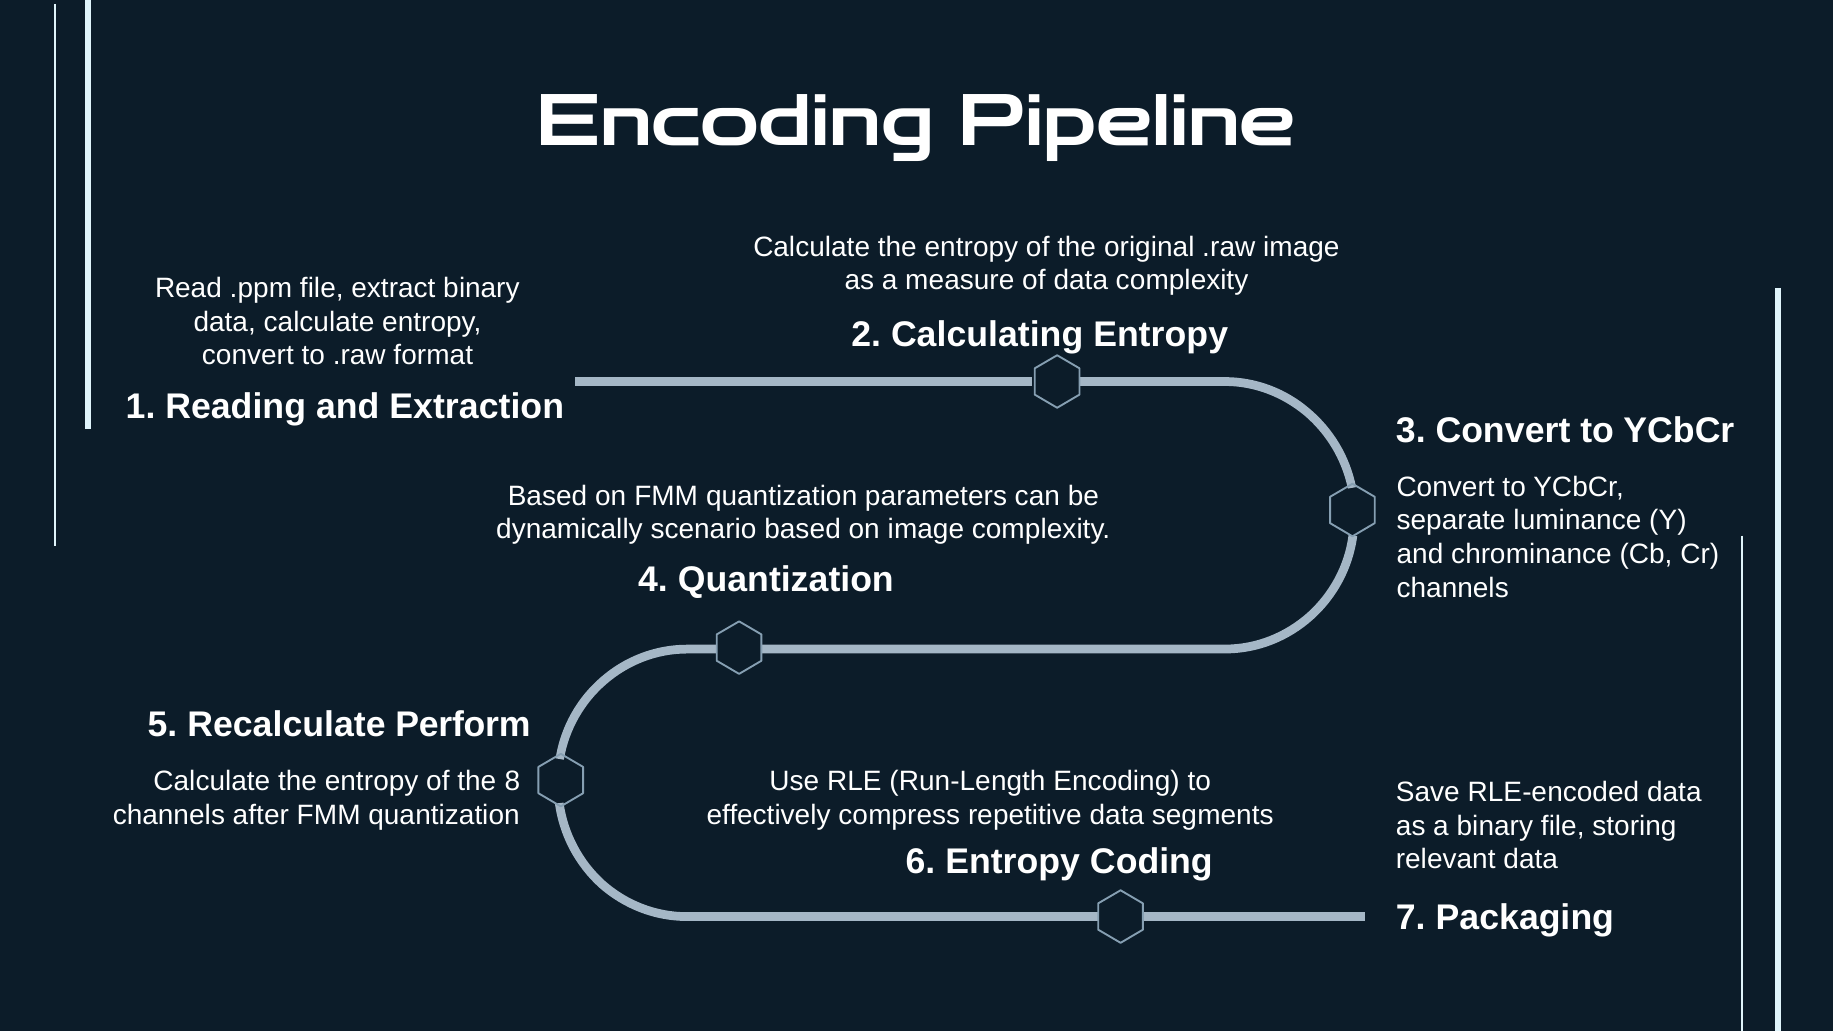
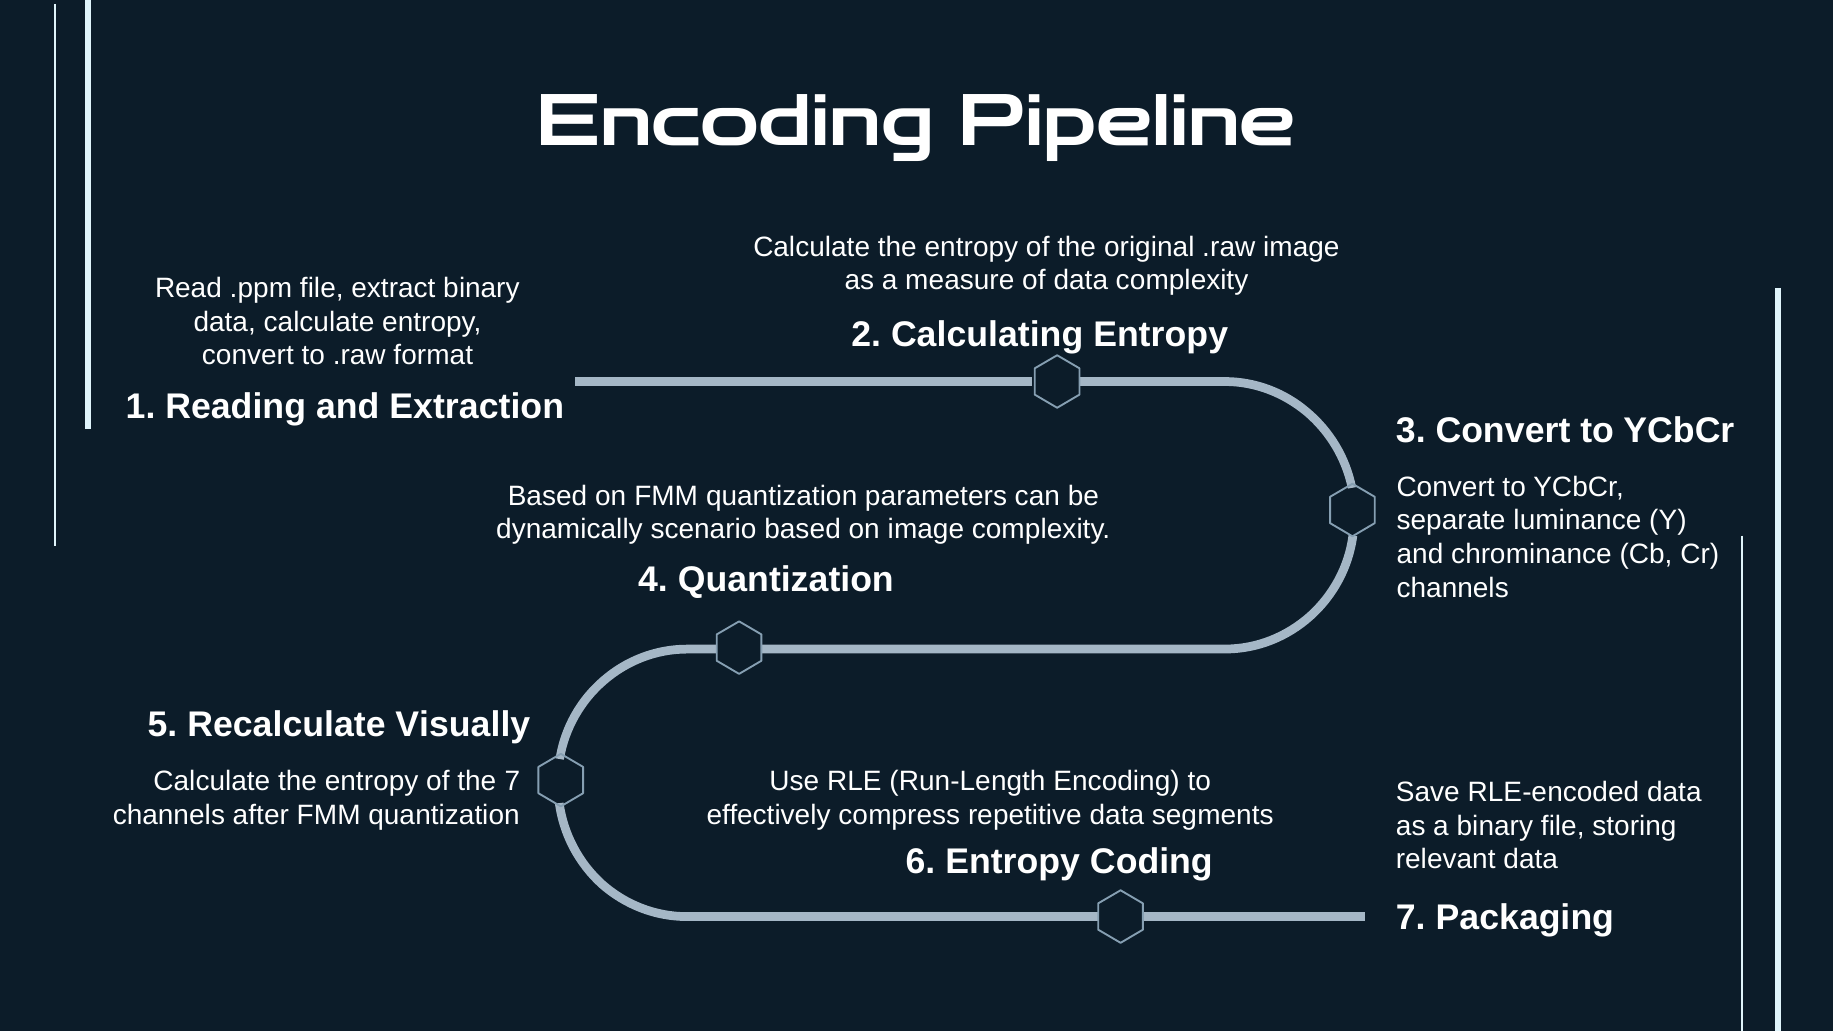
Perform: Perform -> Visually (463, 725)
the 8: 8 -> 7 (513, 782)
